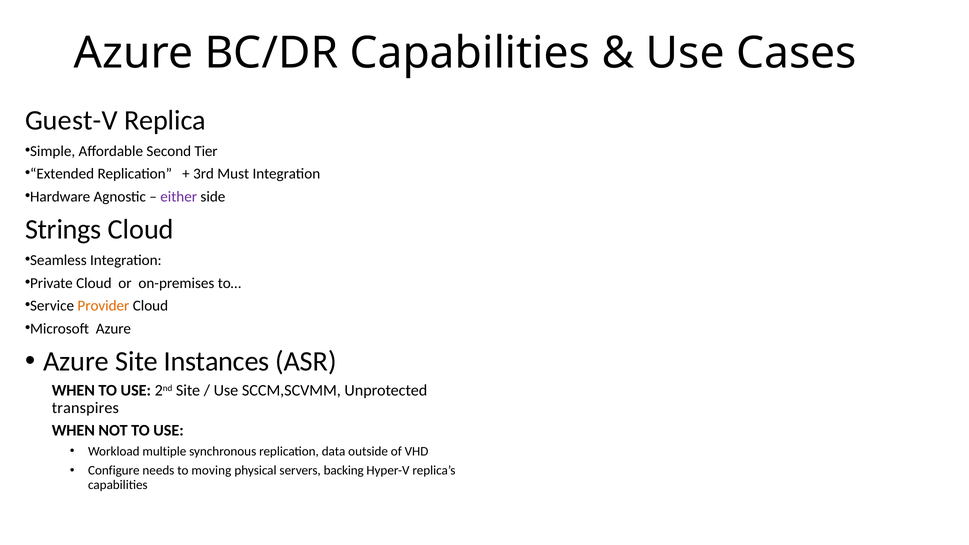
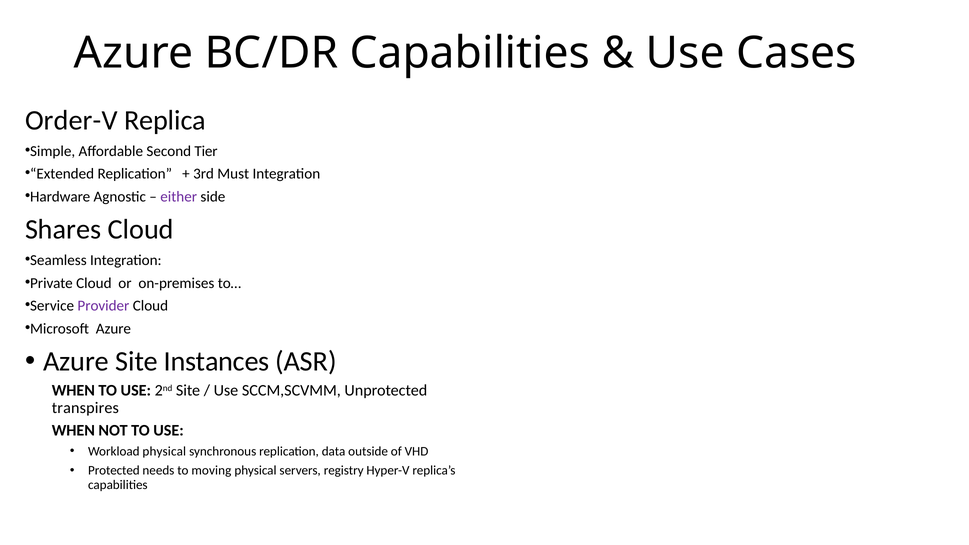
Guest-V: Guest-V -> Order-V (71, 120)
Strings: Strings -> Shares (63, 230)
Provider colour: orange -> purple (103, 306)
Workload multiple: multiple -> physical (164, 451)
Configure: Configure -> Protected (114, 471)
backing: backing -> registry (344, 471)
